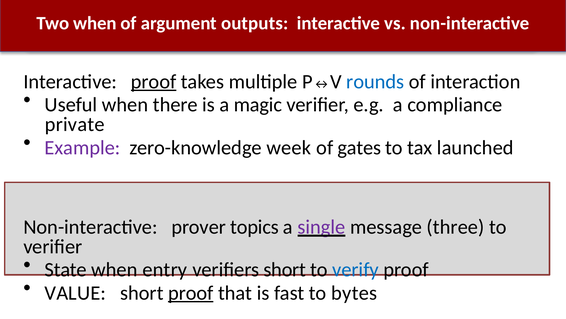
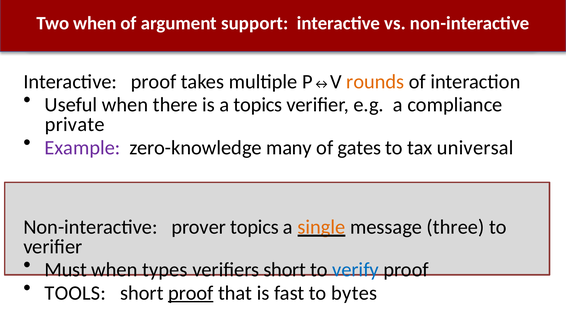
outputs: outputs -> support (255, 23)
proof underline: present -> none (154, 81)
rounds colour: blue -> orange (375, 81)
a magic: magic -> topics (258, 105)
week: week -> many (289, 147)
launched: launched -> universal (475, 147)
single colour: purple -> orange (321, 227)
State: State -> Must (66, 269)
entry: entry -> types (165, 269)
VALUE: VALUE -> TOOLS (75, 292)
